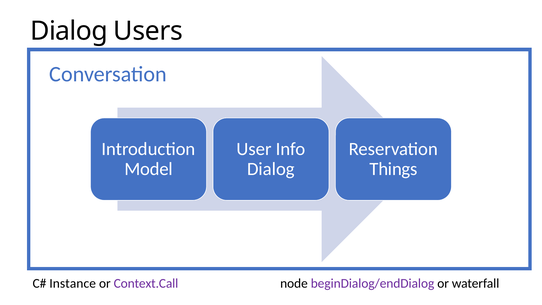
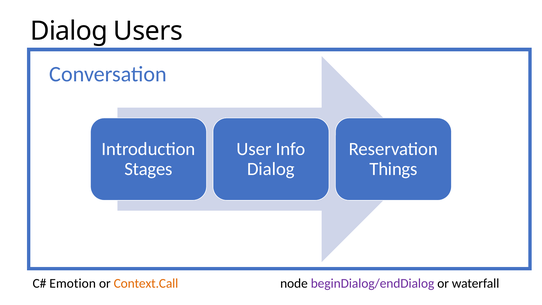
Model: Model -> Stages (149, 169)
Instance: Instance -> Emotion (73, 283)
Context.Call colour: purple -> orange (146, 283)
